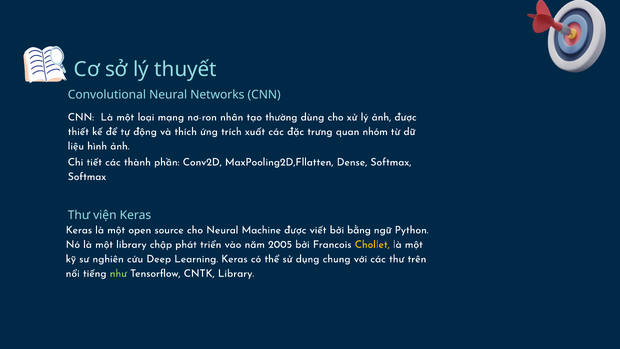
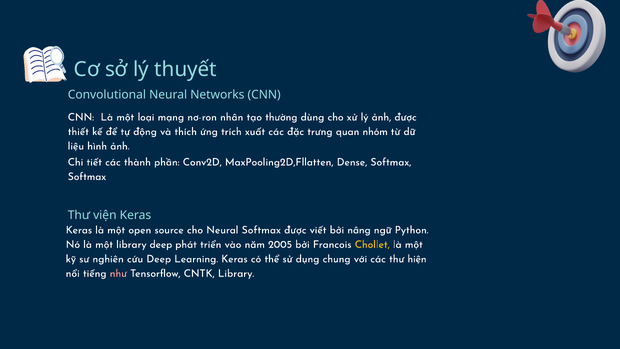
Neural Machine: Machine -> Softmax (261, 230)
bằng: bằng -> nâng (359, 230)
library chập: chập -> deep (161, 244)
trên: trên -> hiện (417, 259)
như colour: light green -> pink (118, 273)
